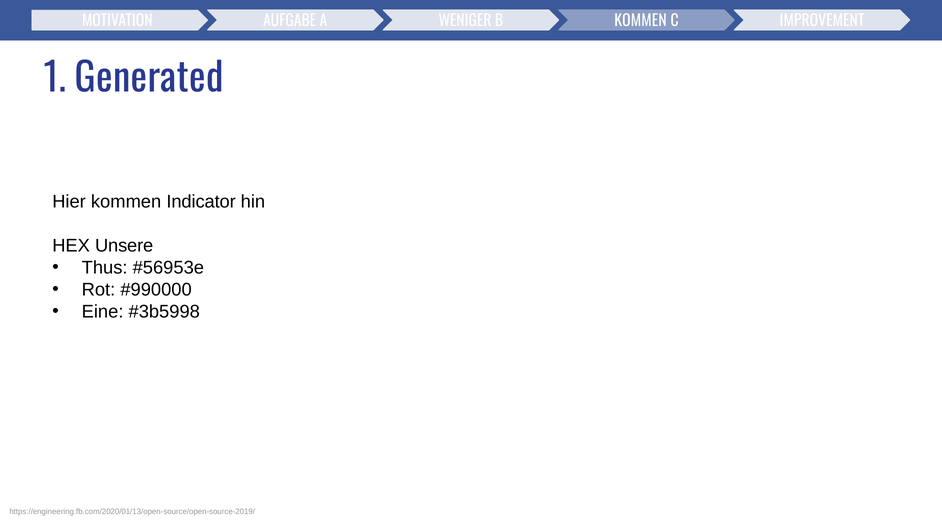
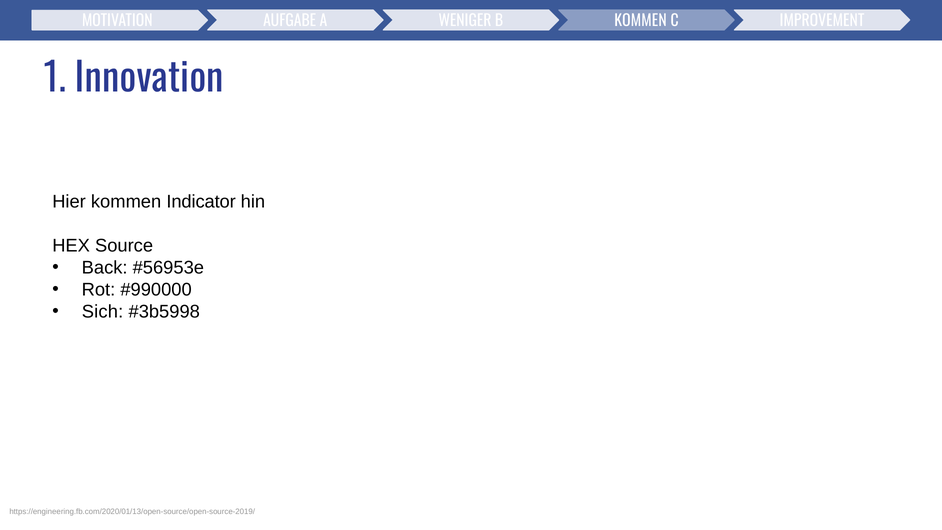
Generated: Generated -> Innovation (149, 79)
Unsere: Unsere -> Source (124, 246)
Thus: Thus -> Back (105, 268)
Eine: Eine -> Sich (102, 312)
